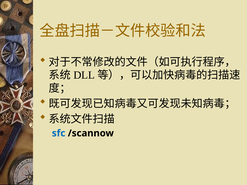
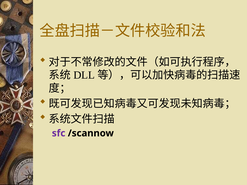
sfc colour: blue -> purple (59, 133)
